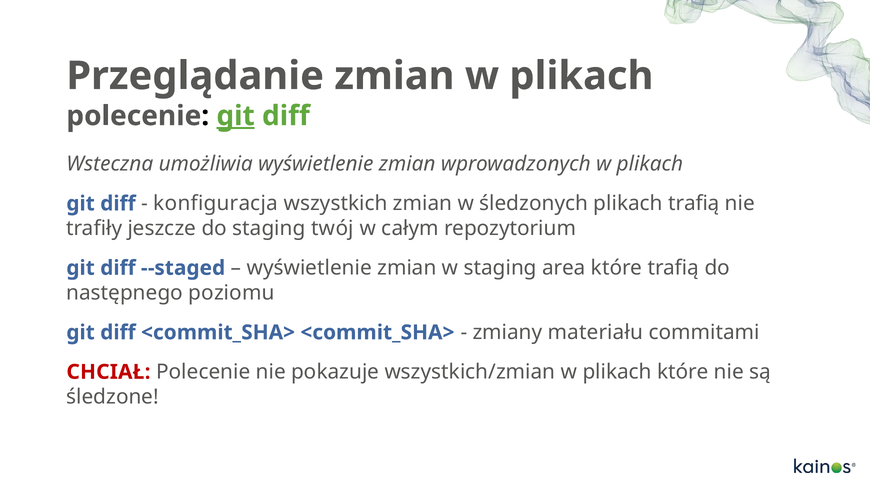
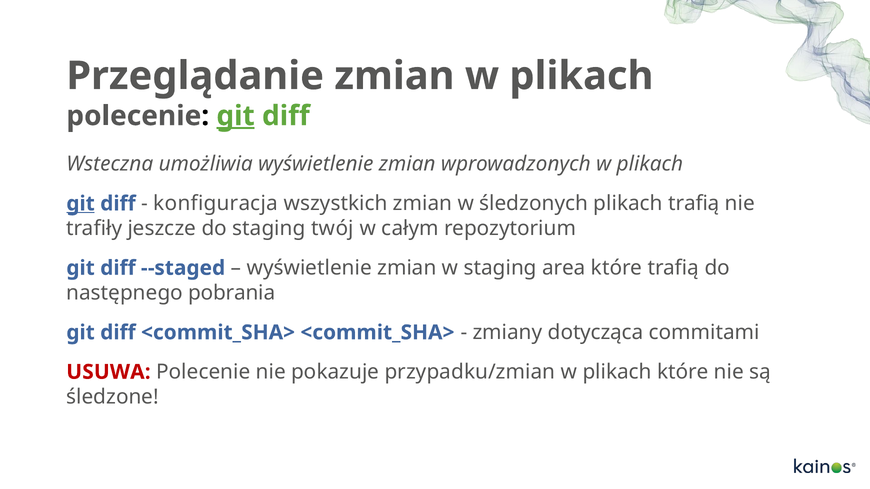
git underline: none -> present (81, 204)
poziomu: poziomu -> pobrania (232, 293)
materiału: materiału -> dotycząca (596, 333)
CHCIAŁ: CHCIAŁ -> USUWA (108, 372)
wszystkich/zmian: wszystkich/zmian -> przypadku/zmian (470, 372)
